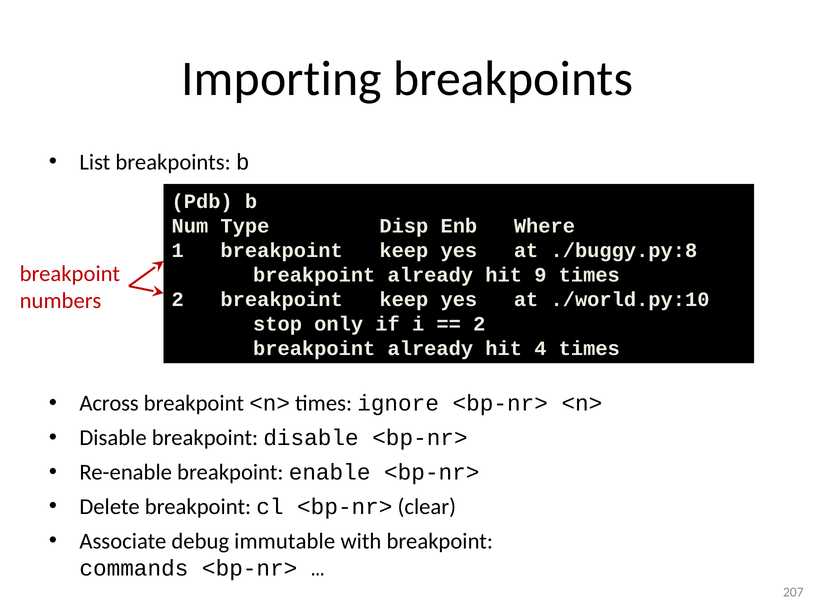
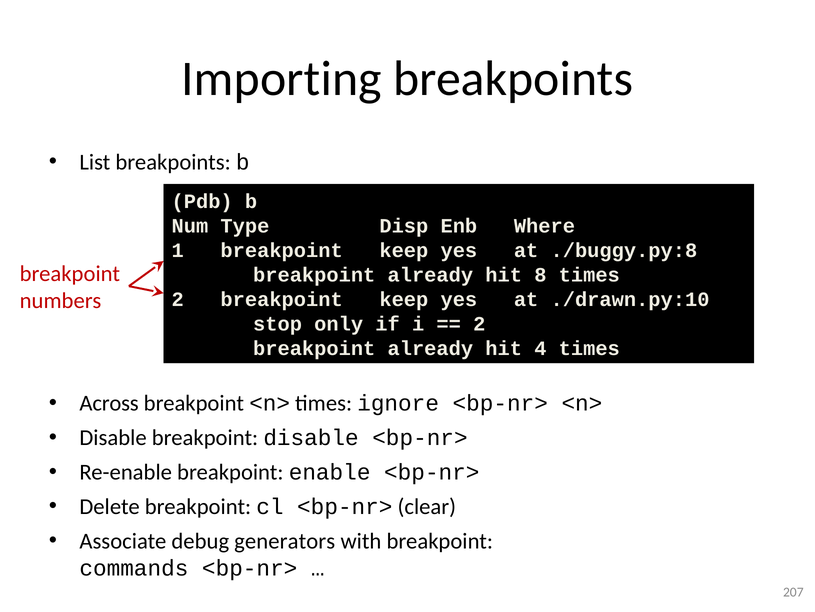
9: 9 -> 8 (540, 275)
./world.py:10: ./world.py:10 -> ./drawn.py:10 (630, 299)
immutable: immutable -> generators (285, 541)
